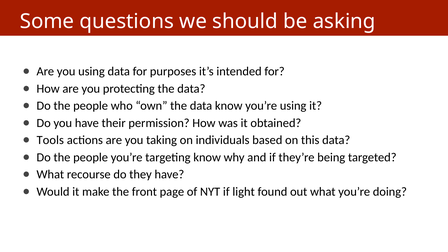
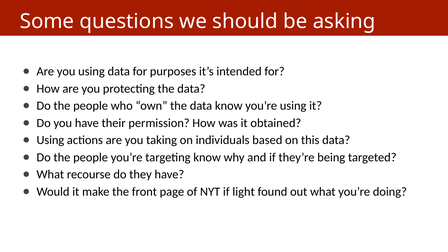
Tools: Tools -> Using (50, 140)
